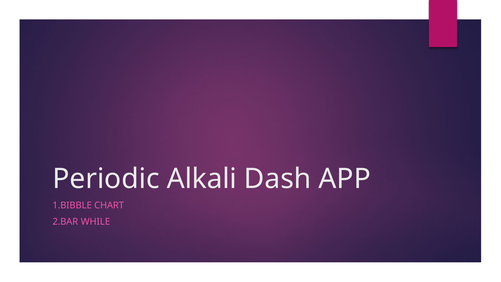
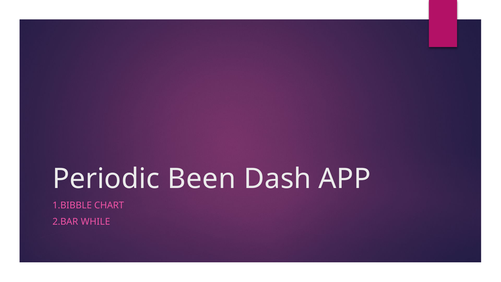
Alkali: Alkali -> Been (202, 179)
